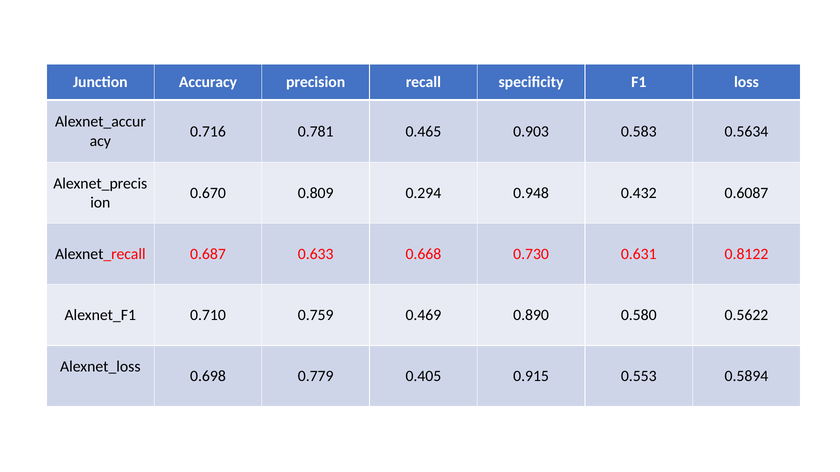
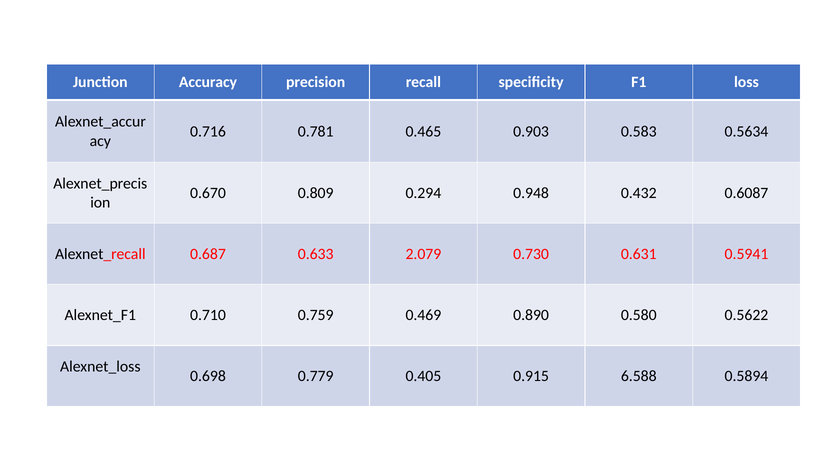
0.668: 0.668 -> 2.079 (423, 254)
0.8122: 0.8122 -> 0.5941 (746, 254)
0.553: 0.553 -> 6.588 (639, 376)
